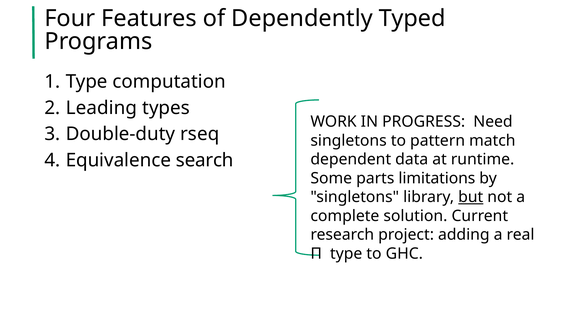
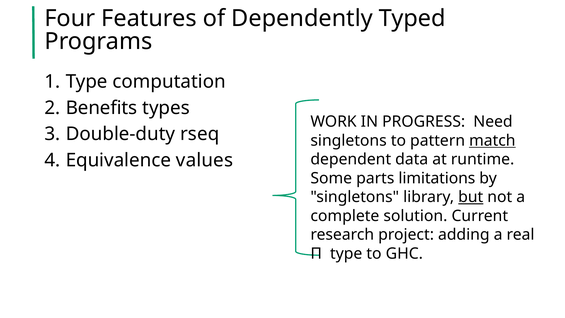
Leading: Leading -> Benefits (102, 108)
match underline: none -> present (492, 140)
search: search -> values (205, 160)
